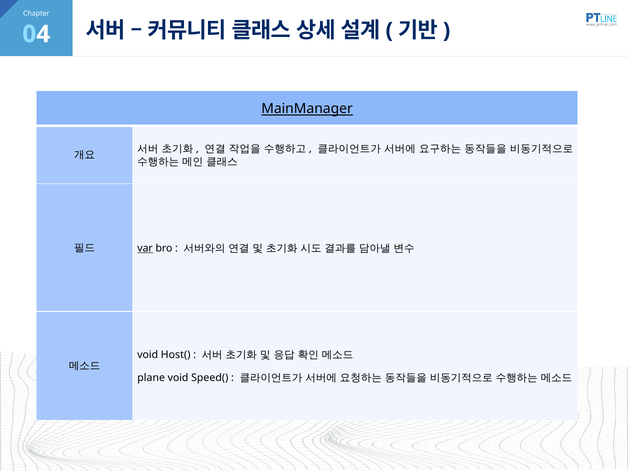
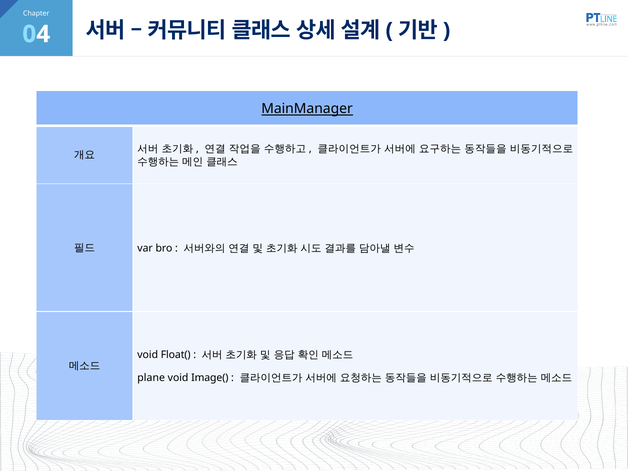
var underline: present -> none (145, 248)
Host(: Host( -> Float( (176, 355)
Speed(: Speed( -> Image( (210, 378)
